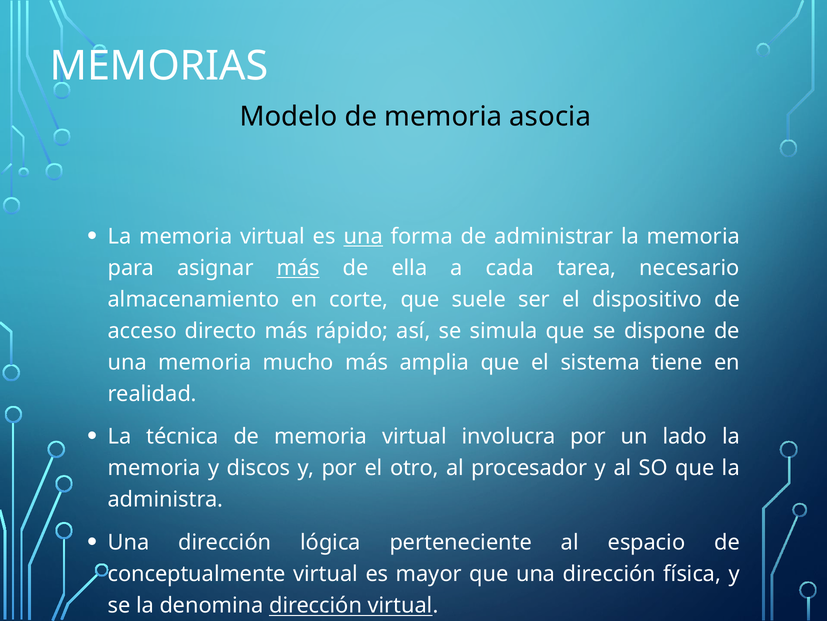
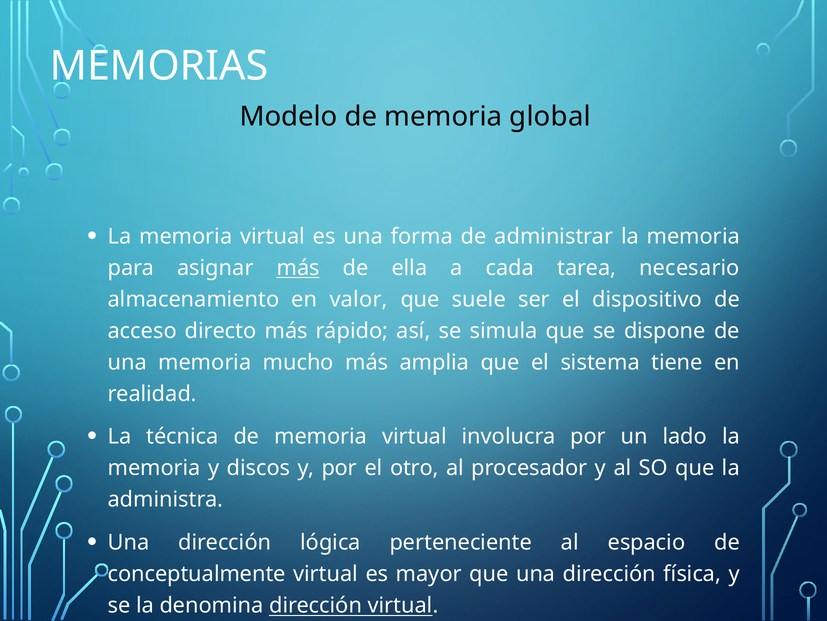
asocia: asocia -> global (550, 116)
una underline: present -> none (363, 236)
corte: corte -> valor (359, 299)
